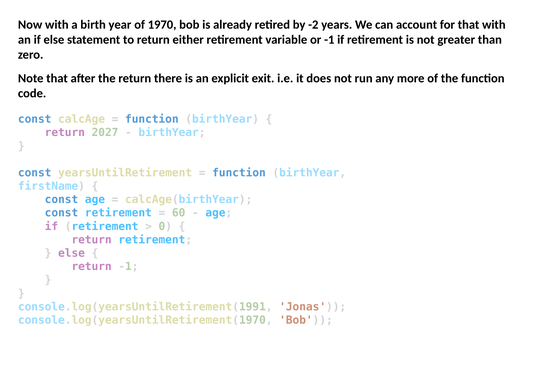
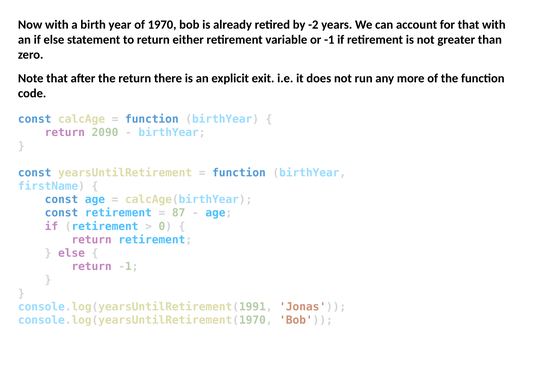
2027: 2027 -> 2090 (105, 132)
60: 60 -> 87 (179, 213)
